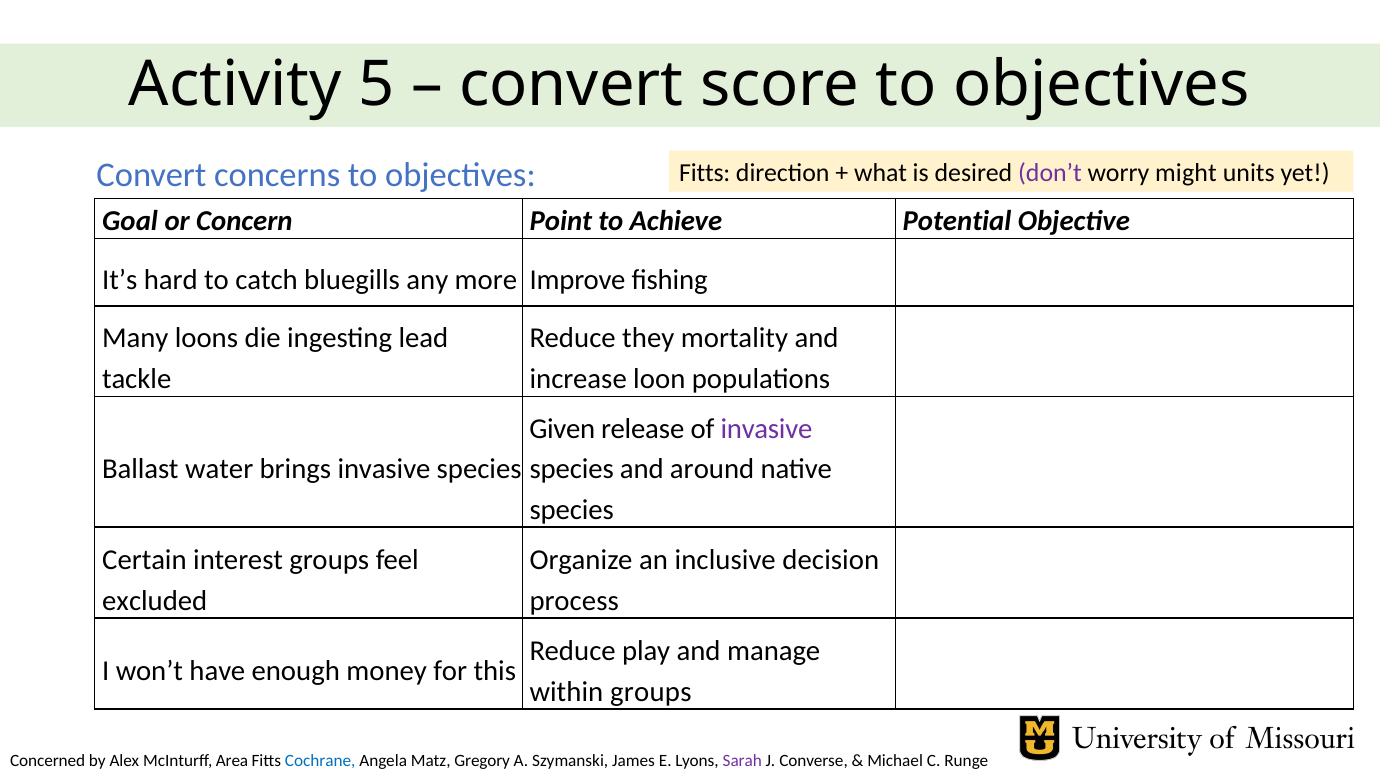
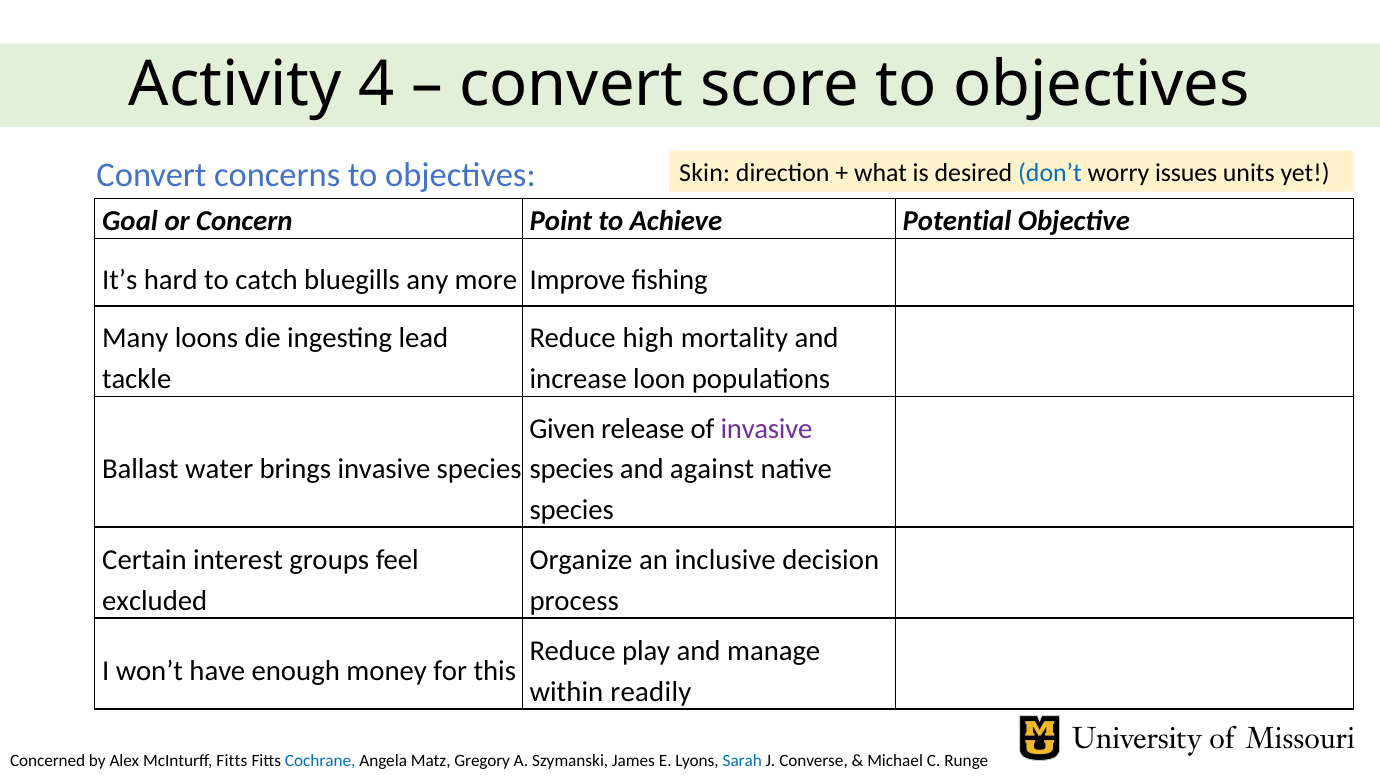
5: 5 -> 4 (377, 85)
objectives Fitts: Fitts -> Skin (705, 173)
don’t colour: purple -> blue (1050, 173)
might: might -> issues (1186, 173)
they: they -> high (648, 339)
around: around -> against (712, 469)
within groups: groups -> readily (651, 692)
McInturff Area: Area -> Fitts (232, 762)
Sarah colour: purple -> blue (742, 762)
